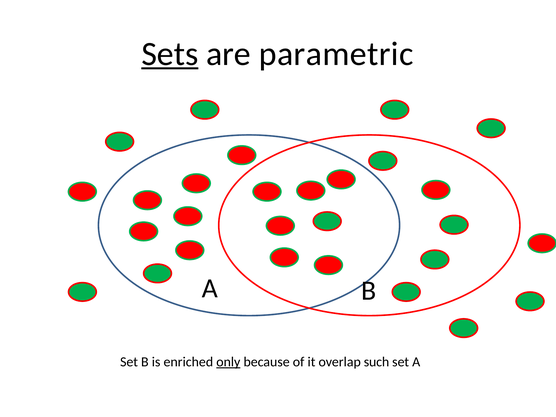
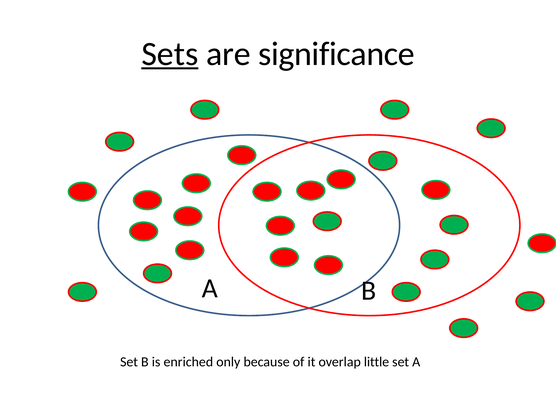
parametric: parametric -> significance (336, 54)
only underline: present -> none (228, 362)
such: such -> little (376, 362)
